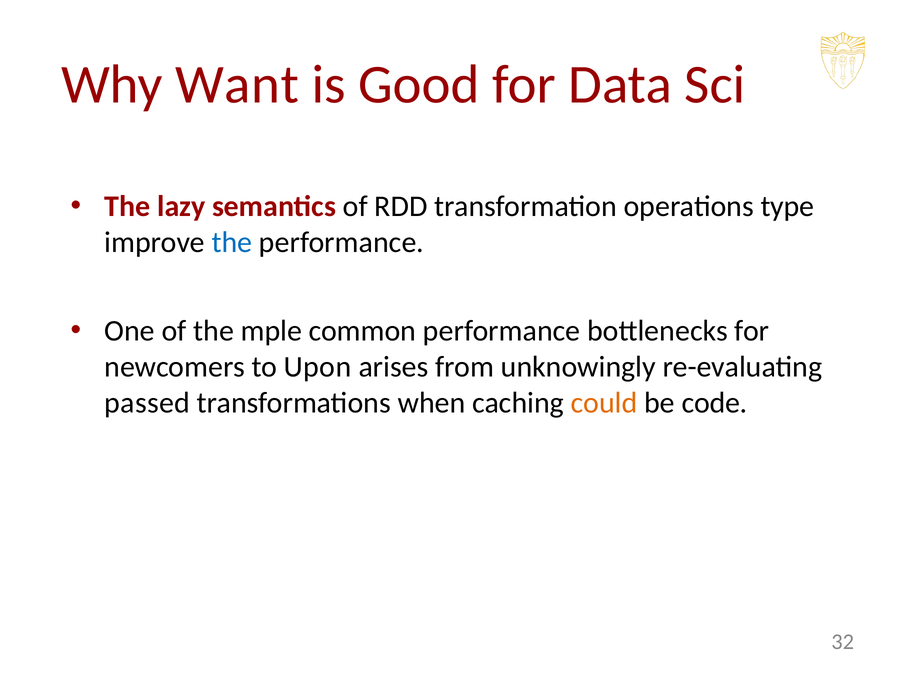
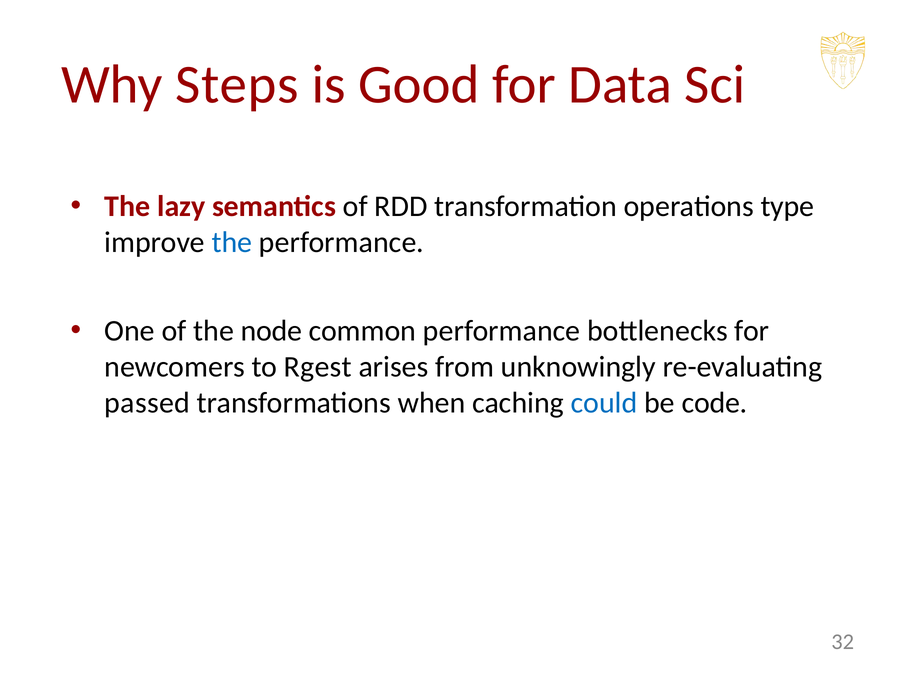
Want: Want -> Steps (237, 85)
mple: mple -> node (271, 331)
Upon: Upon -> Rgest (318, 367)
could colour: orange -> blue (604, 403)
